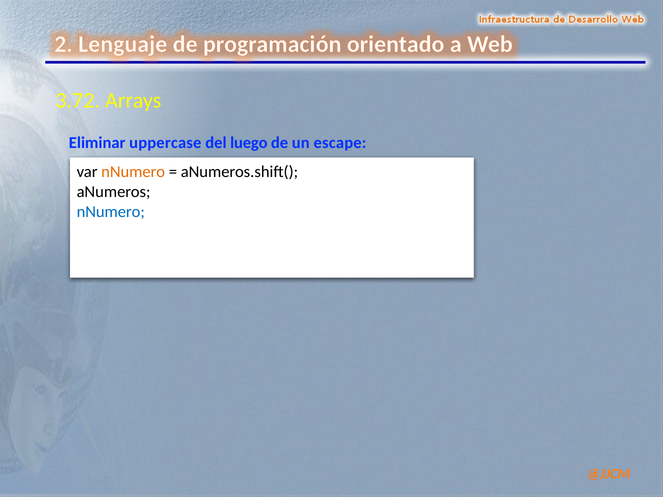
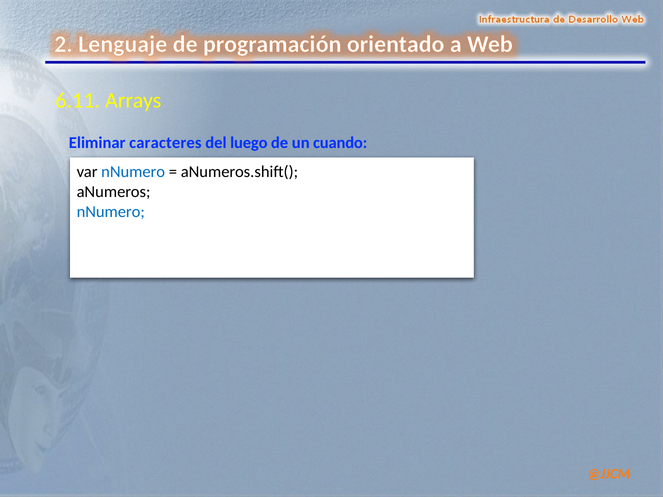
3.72: 3.72 -> 6.11 (78, 101)
uppercase: uppercase -> caracteres (165, 143)
escape: escape -> cuando (340, 143)
nNumero colour: orange -> blue (133, 172)
